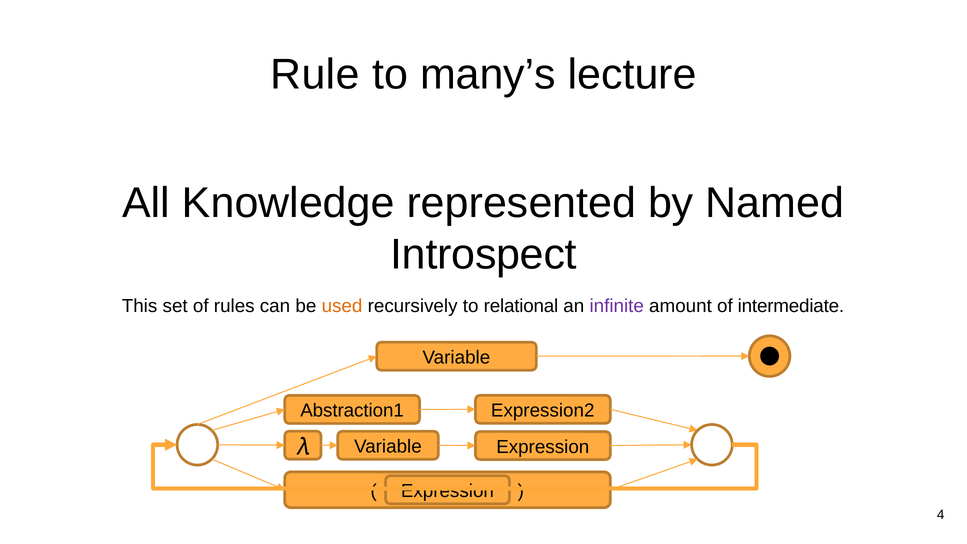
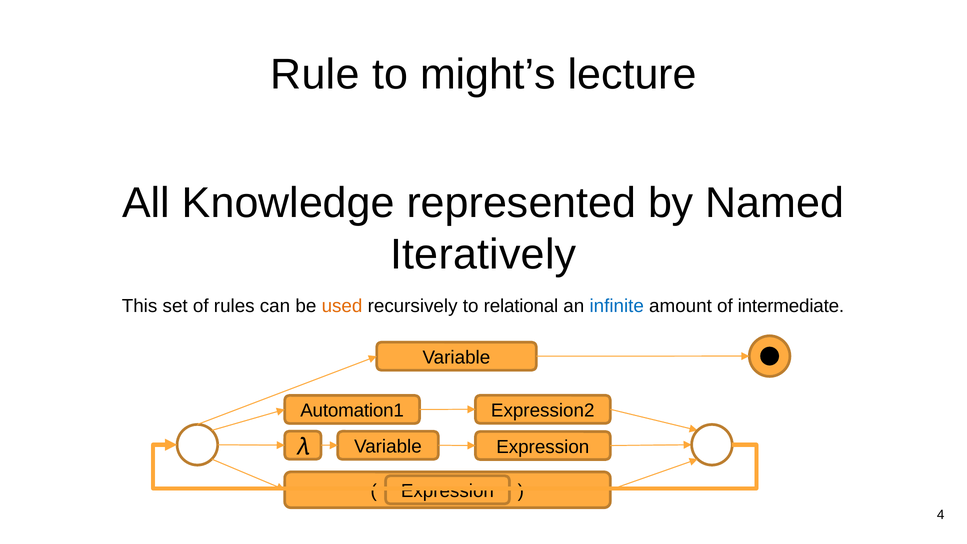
many’s: many’s -> might’s (488, 75)
Introspect: Introspect -> Iteratively (483, 255)
infinite colour: purple -> blue (617, 306)
Abstraction1: Abstraction1 -> Automation1 (352, 411)
